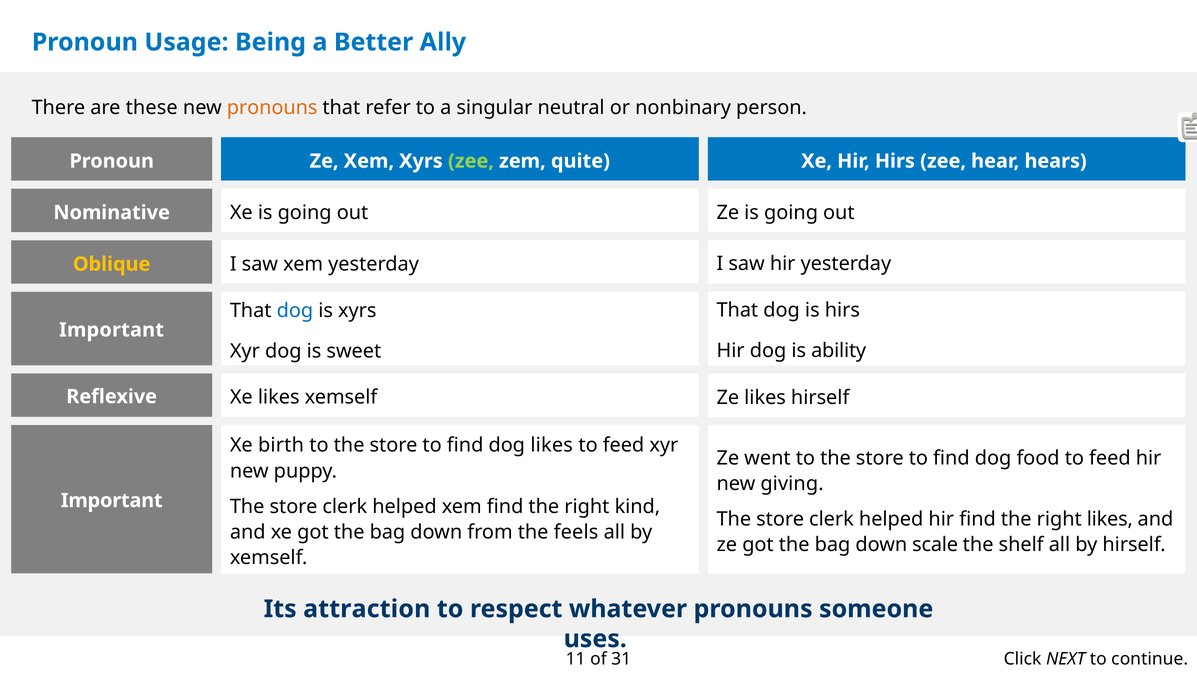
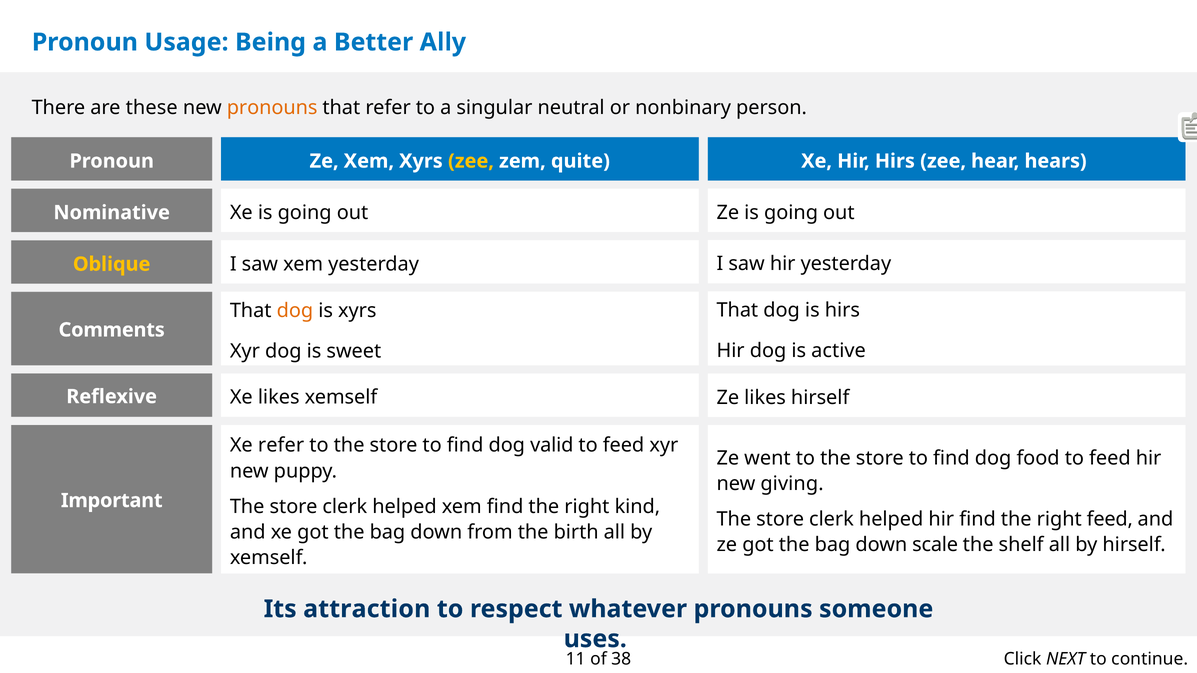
zee colour: light green -> yellow (471, 161)
dog colour: blue -> orange (295, 311)
Important: Important -> Comments (112, 330)
ability: ability -> active (839, 351)
Xe birth: birth -> refer (281, 446)
dog likes: likes -> valid (552, 446)
right likes: likes -> feed (1110, 520)
feels: feels -> birth (576, 532)
31: 31 -> 38 (621, 659)
